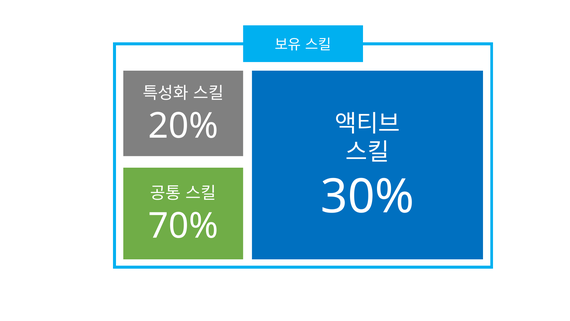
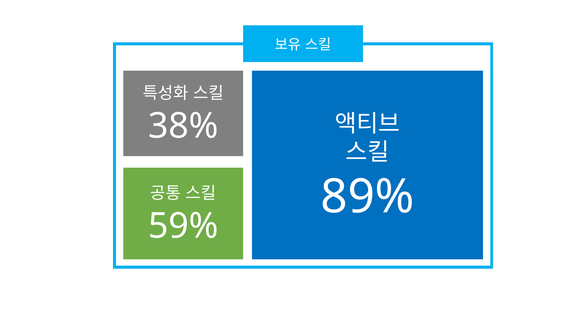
20%: 20% -> 38% (183, 126)
30%: 30% -> 89% (367, 197)
70%: 70% -> 59% (183, 226)
